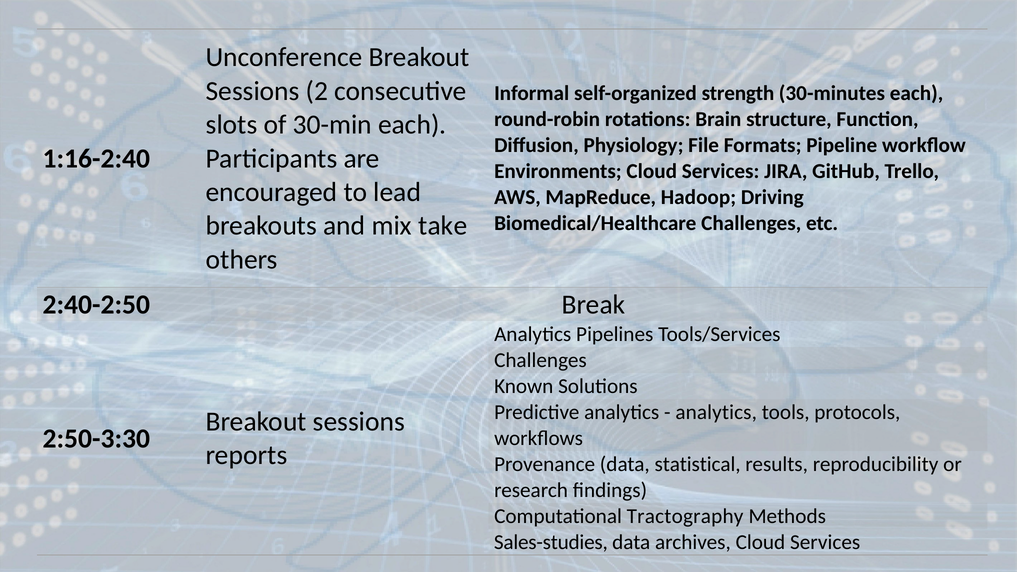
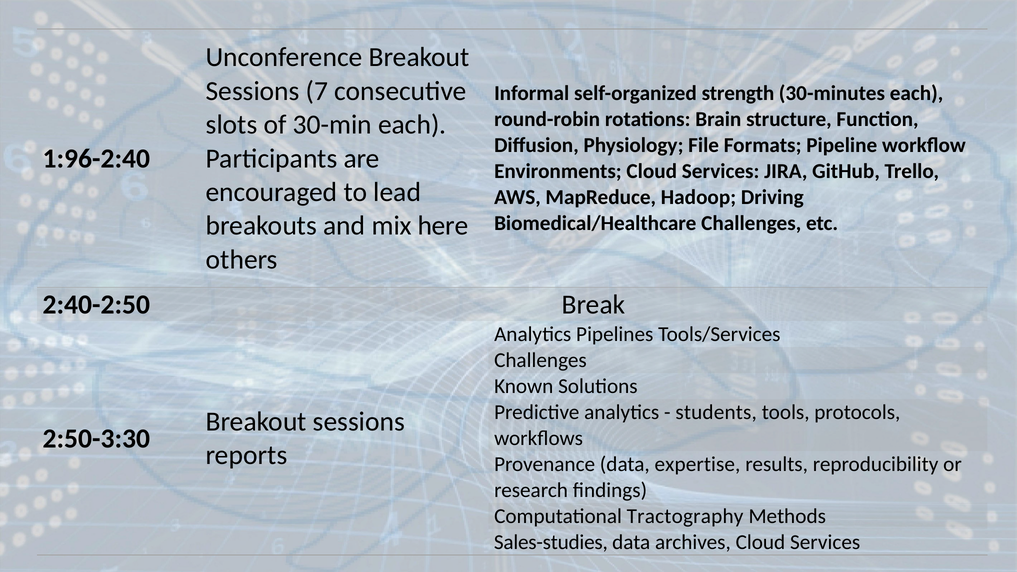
2: 2 -> 7 (317, 91)
1:16-2:40: 1:16-2:40 -> 1:96-2:40 (96, 158)
take: take -> here (443, 226)
analytics: analytics -> students (716, 412)
statistical: statistical -> expertise (697, 464)
